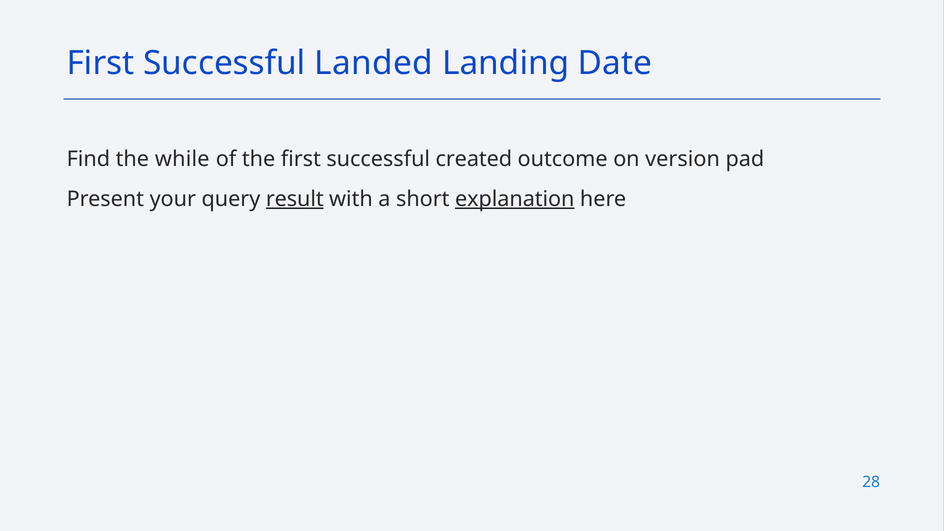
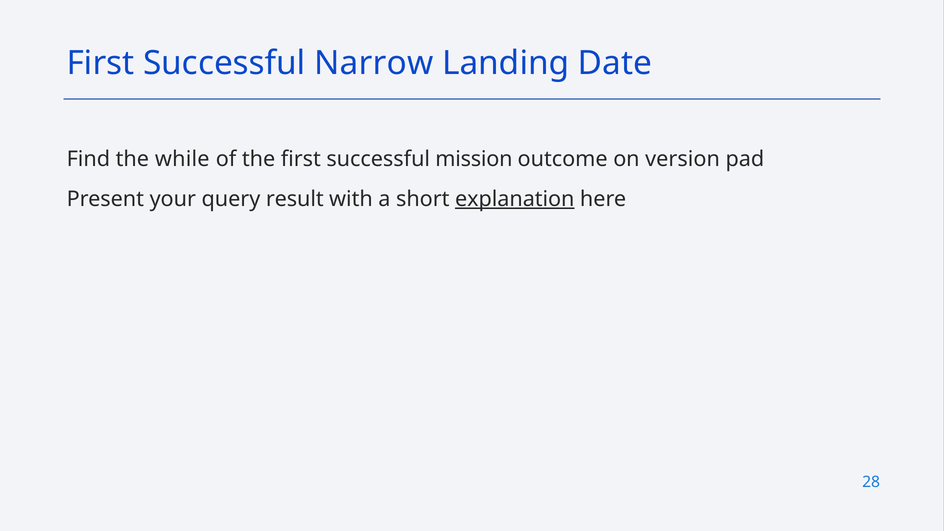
Landed: Landed -> Narrow (374, 63)
created: created -> mission (474, 159)
result underline: present -> none (295, 199)
